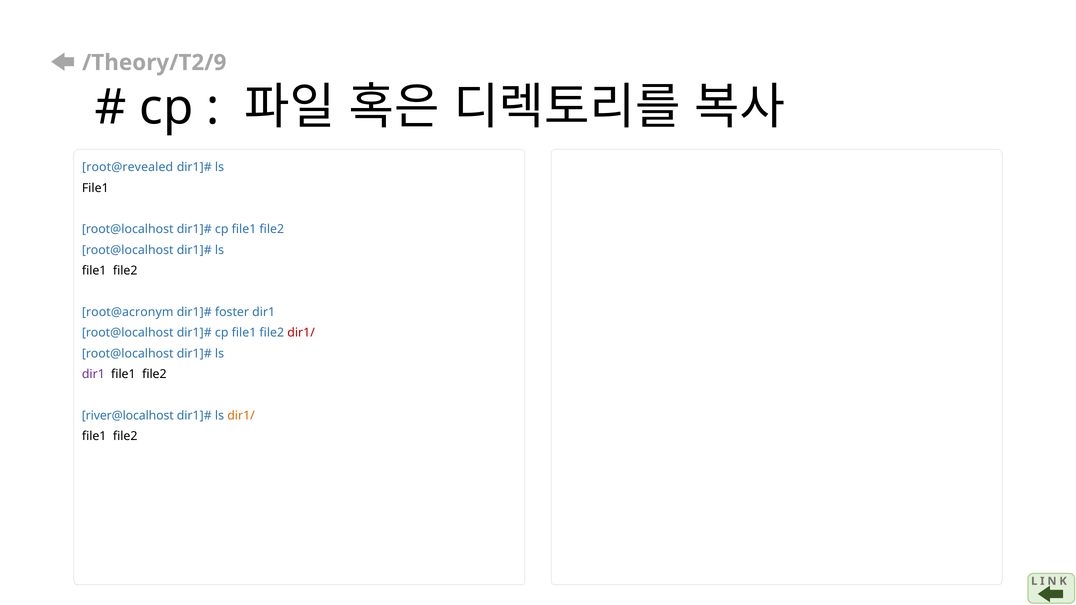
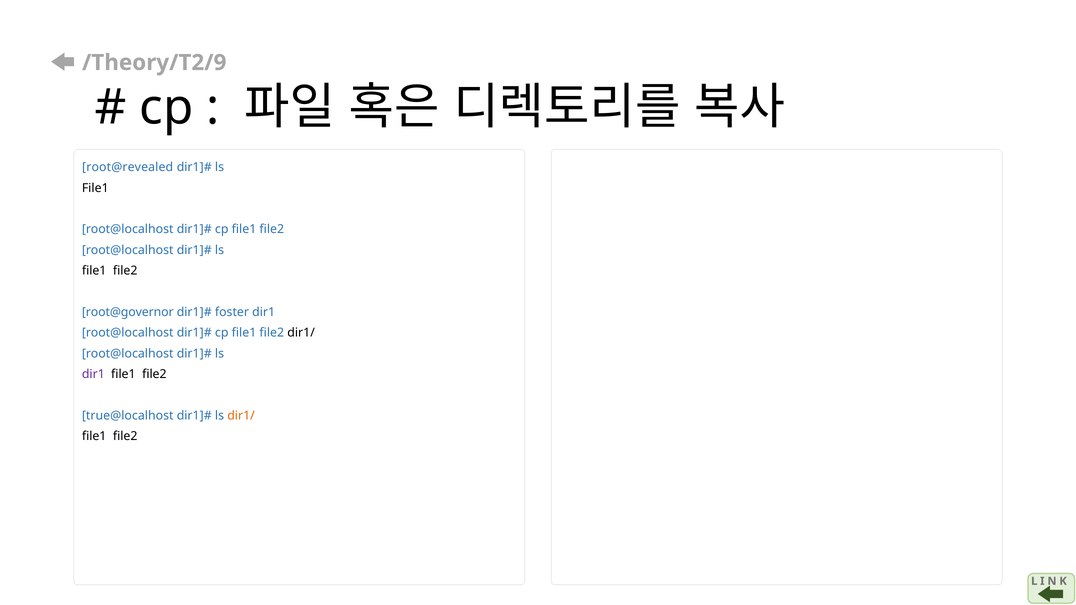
root@acronym: root@acronym -> root@governor (128, 312)
dir1/ colour: red -> black (301, 333)
river@localhost: river@localhost -> true@localhost (128, 416)
